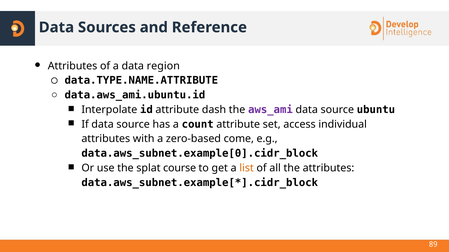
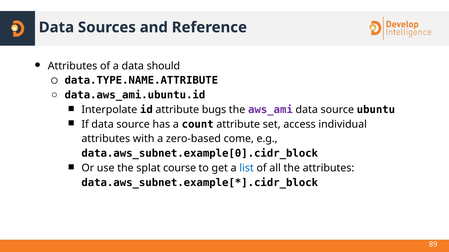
region: region -> should (163, 66)
dash: dash -> bugs (214, 110)
list colour: orange -> blue (247, 168)
